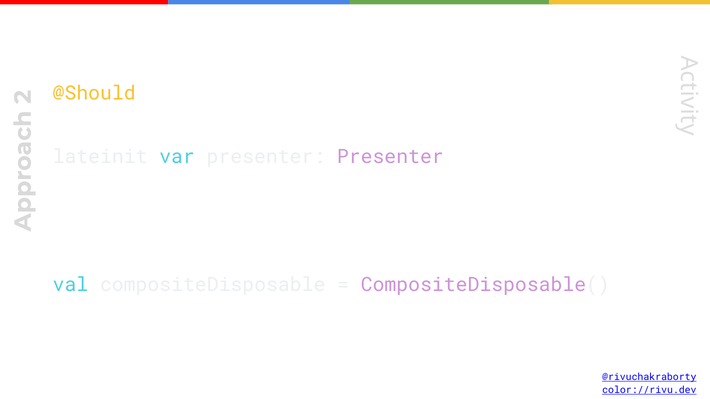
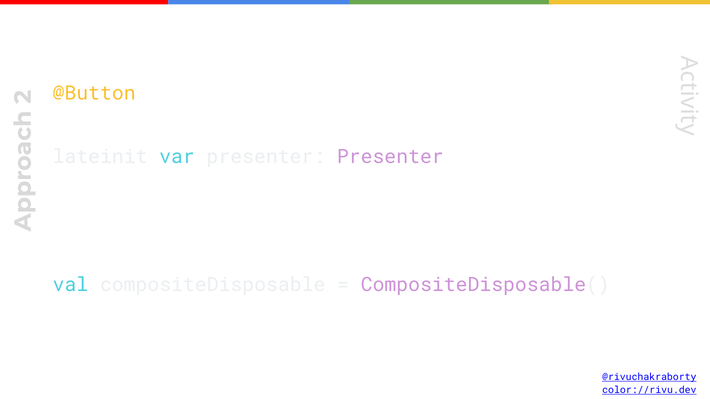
@Should: @Should -> @Button (94, 93)
